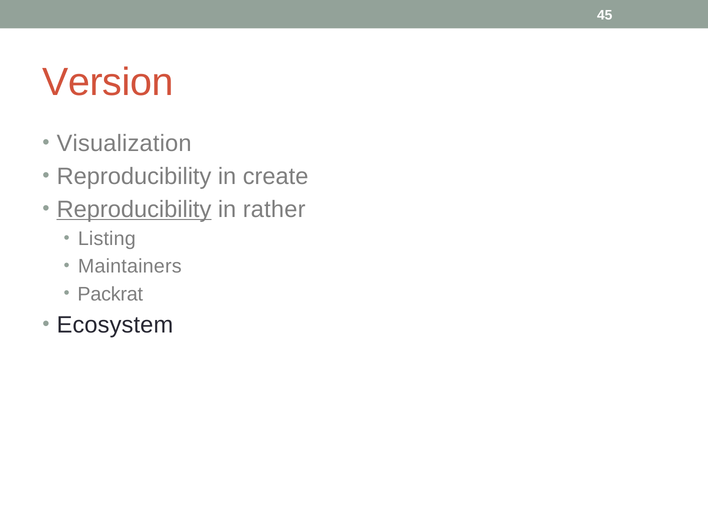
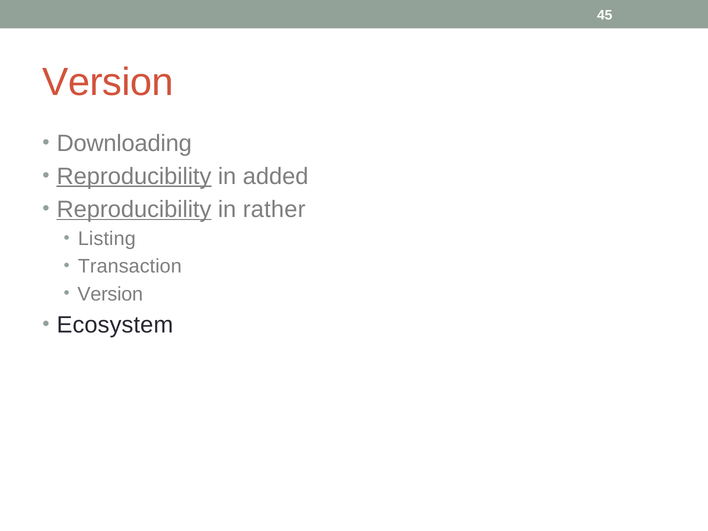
Visualization: Visualization -> Downloading (124, 143)
Reproducibility underline: none -> present (134, 176)
create: create -> added (276, 176)
Maintainers: Maintainers -> Transaction (130, 266)
Packrat: Packrat -> Version (110, 294)
